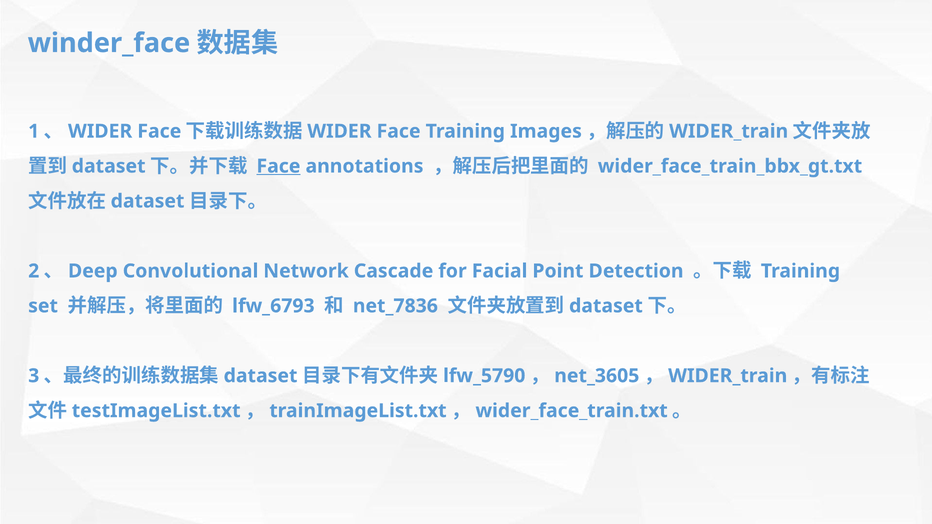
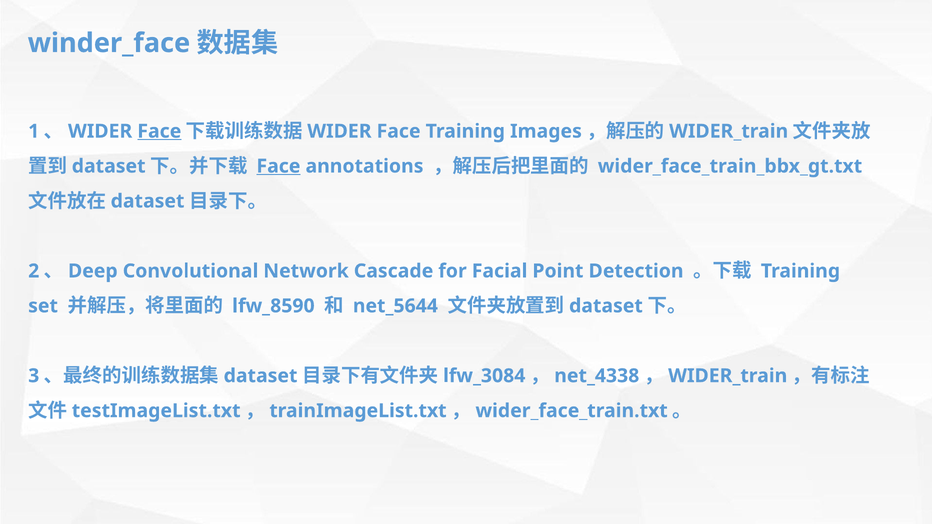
Face underline: none -> present (159, 131)
lfw_6793: lfw_6793 -> lfw_8590 (273, 306)
net_7836: net_7836 -> net_5644 (395, 306)
lfw_5790: lfw_5790 -> lfw_3084 (484, 376)
net_3605: net_3605 -> net_4338 (597, 376)
